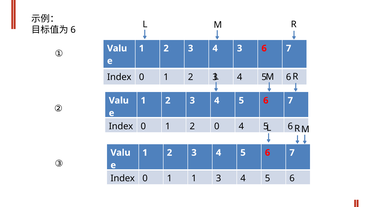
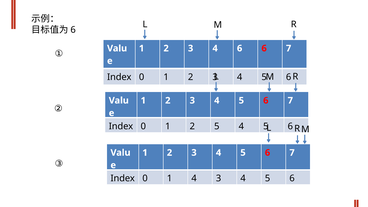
4 3: 3 -> 6 (240, 48)
2 0: 0 -> 5 (217, 126)
1 1: 1 -> 4 (194, 178)
